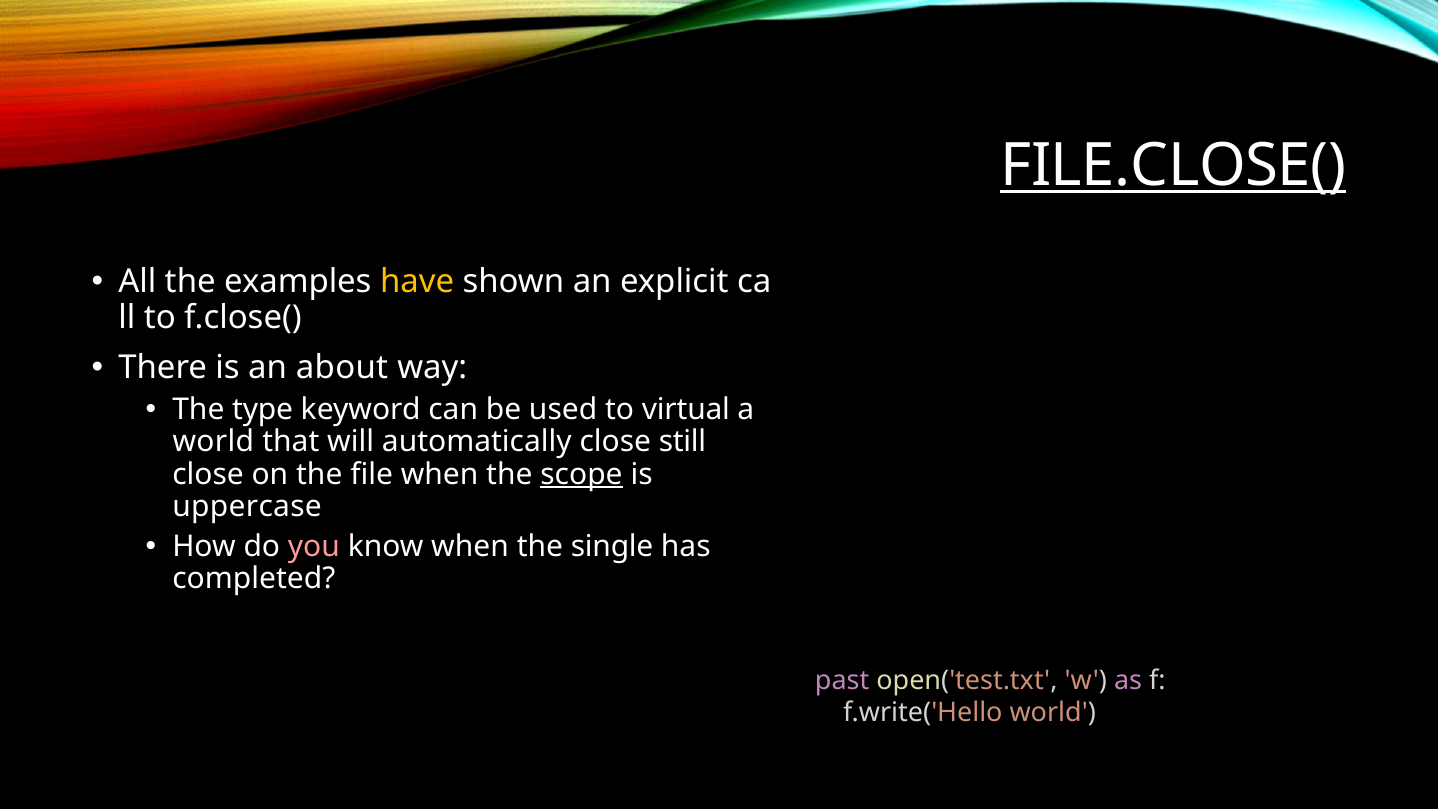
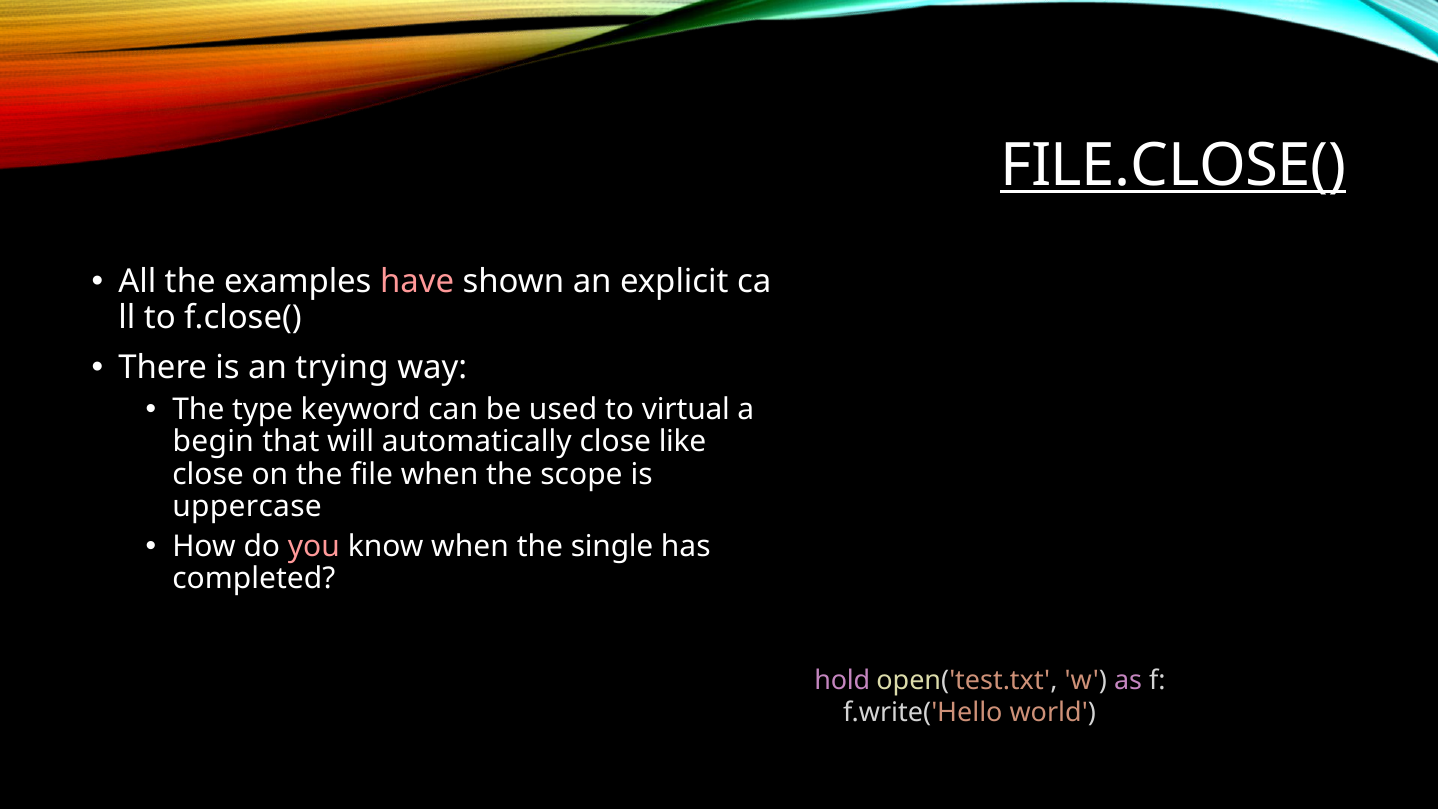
have colour: yellow -> pink (417, 282)
about: about -> trying (342, 368)
world: world -> begin (213, 442)
still: still -> like (683, 442)
scope underline: present -> none (581, 474)
past: past -> hold (842, 681)
